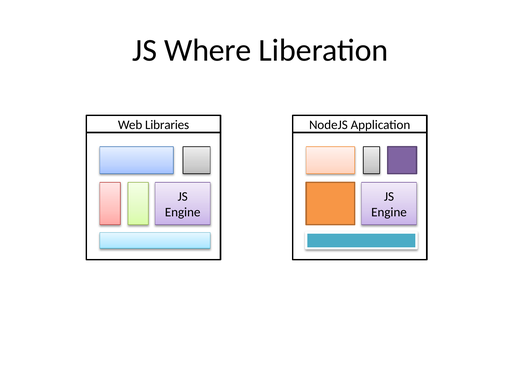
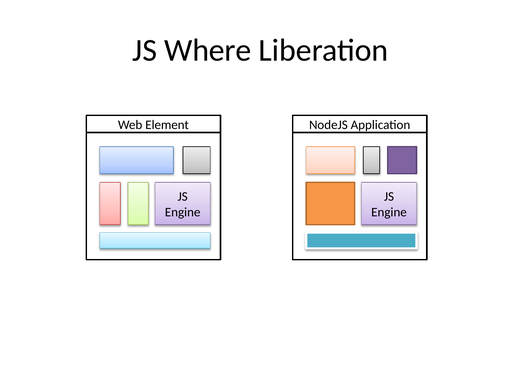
Libraries: Libraries -> Element (167, 125)
